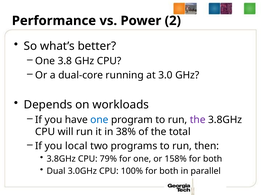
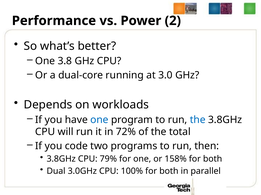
the colour: purple -> blue (198, 120)
38%: 38% -> 72% (126, 132)
local: local -> code (76, 147)
